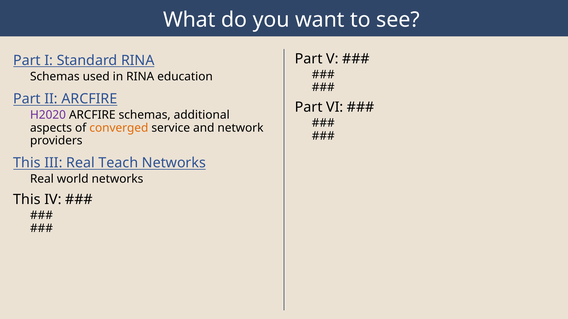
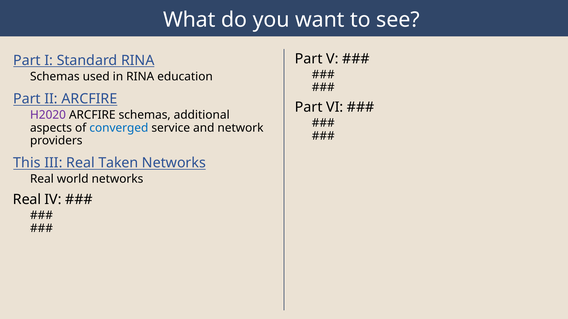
converged colour: orange -> blue (119, 128)
Teach: Teach -> Taken (118, 163)
This: This -> Real (27, 200)
